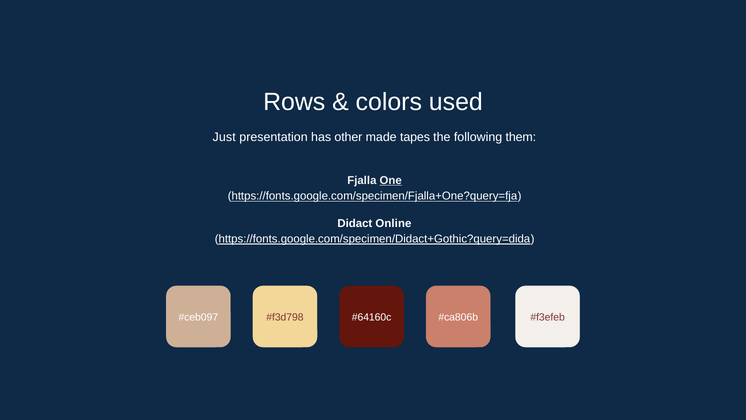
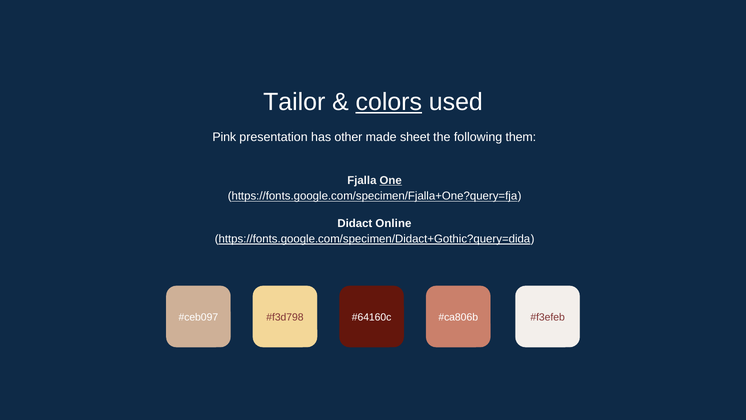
Rows: Rows -> Tailor (294, 102)
colors underline: none -> present (389, 102)
Just: Just -> Pink (224, 137)
tapes: tapes -> sheet (415, 137)
